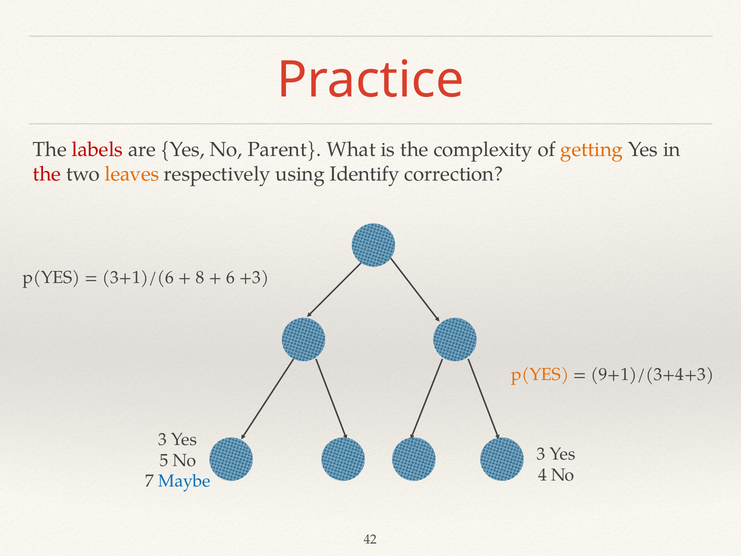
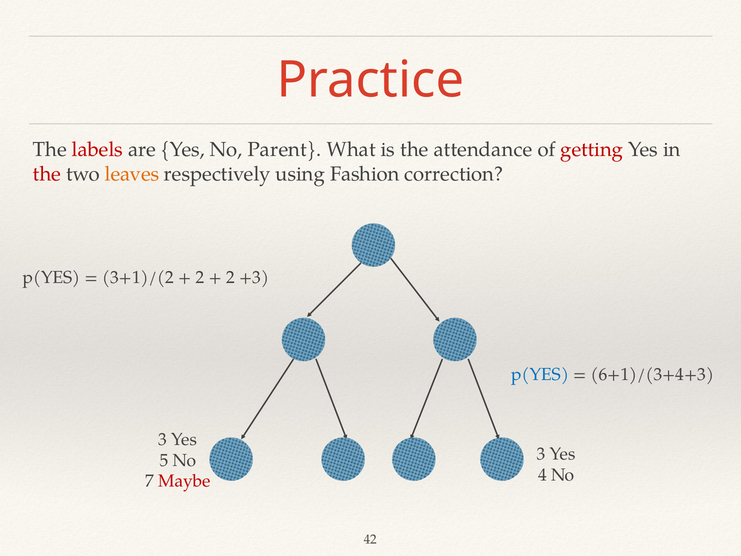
complexity: complexity -> attendance (483, 150)
getting colour: orange -> red (592, 150)
Identify: Identify -> Fashion (365, 174)
3+1)/(6: 3+1)/(6 -> 3+1)/(2 (138, 277)
8: 8 -> 2 (200, 277)
6: 6 -> 2 (230, 277)
p(YES colour: orange -> blue (540, 374)
9+1)/(3+4+3: 9+1)/(3+4+3 -> 6+1)/(3+4+3 (652, 374)
Maybe colour: blue -> red (184, 481)
